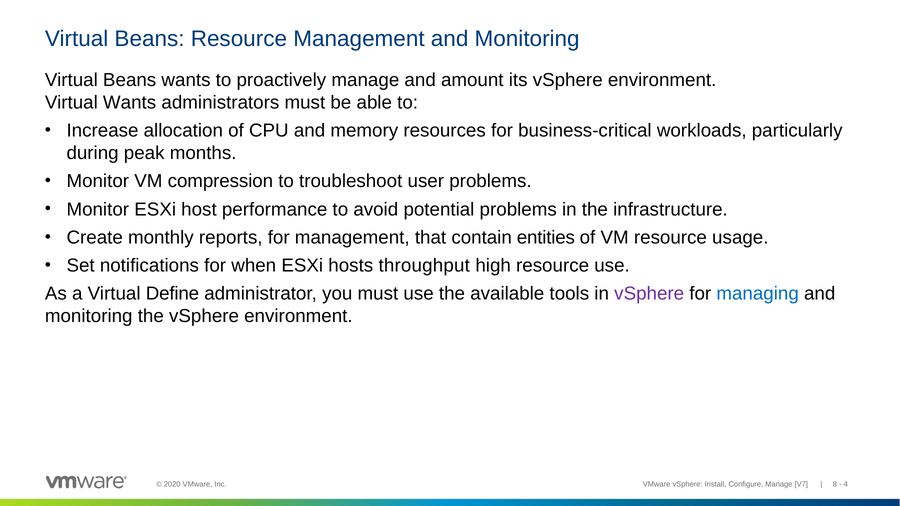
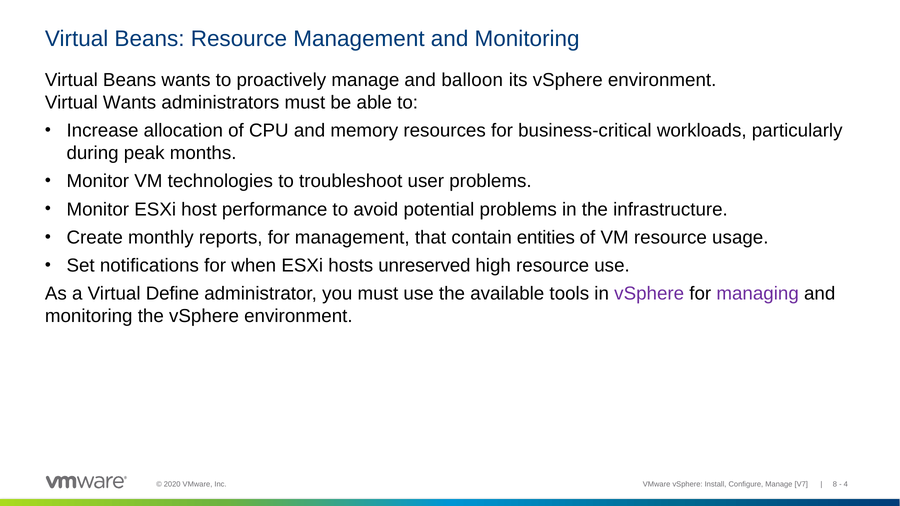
amount: amount -> balloon (472, 80)
compression: compression -> technologies (220, 181)
throughput: throughput -> unreserved (424, 266)
managing colour: blue -> purple (758, 294)
